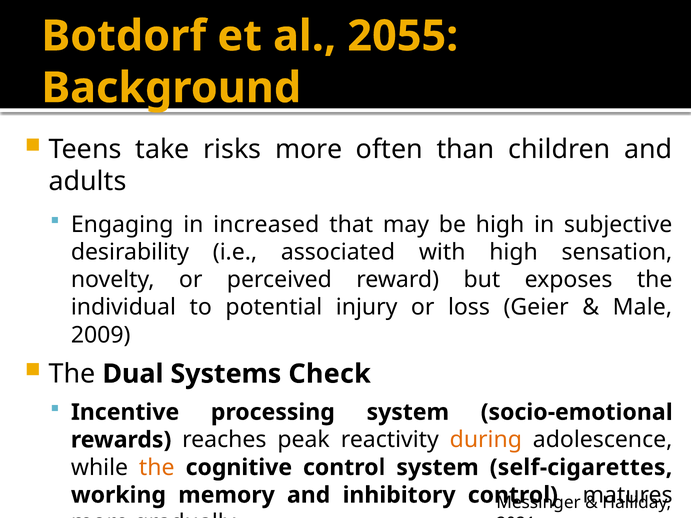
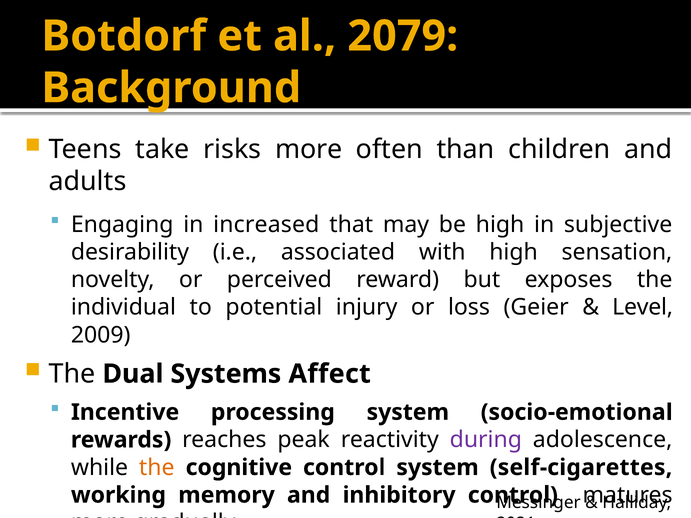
2055: 2055 -> 2079 (403, 36)
Male: Male -> Level (643, 308)
Check: Check -> Affect (330, 374)
during colour: orange -> purple (486, 440)
